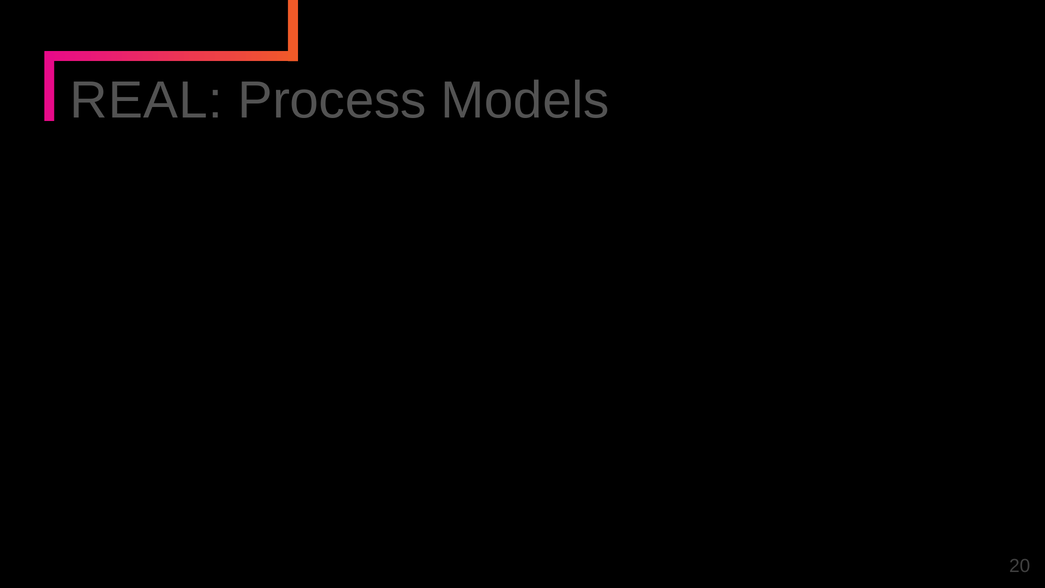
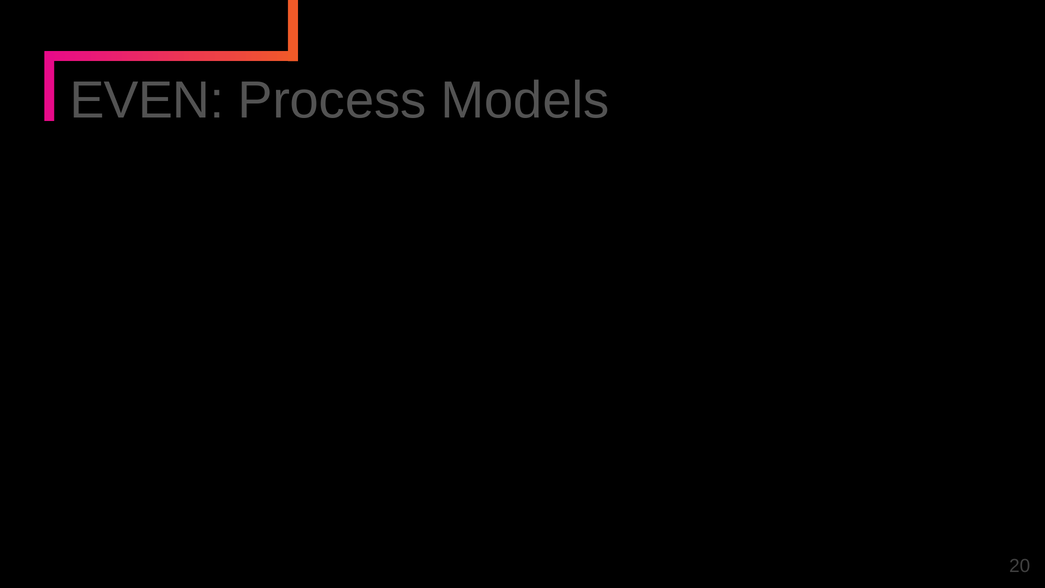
REAL: REAL -> EVEN (147, 101)
